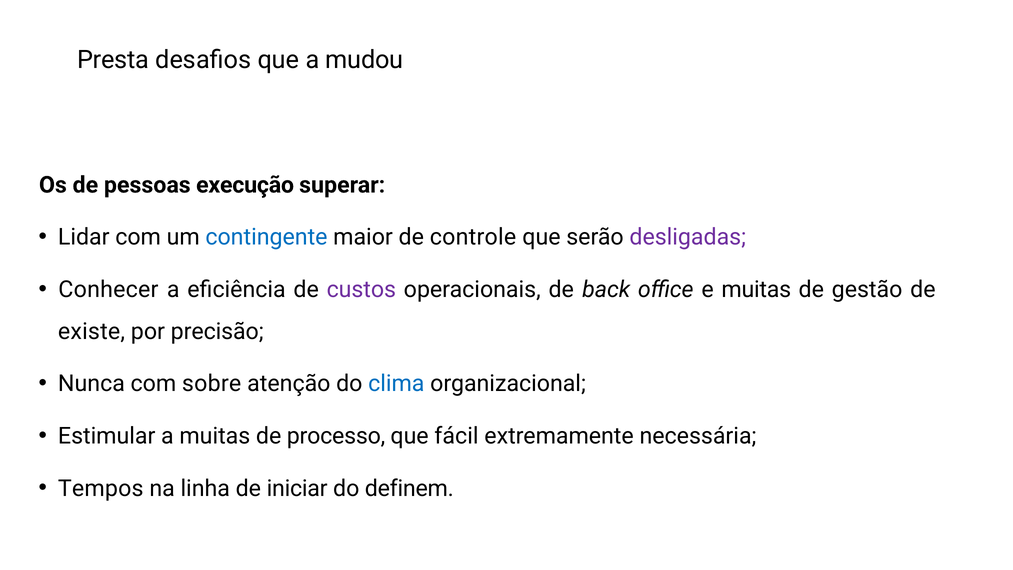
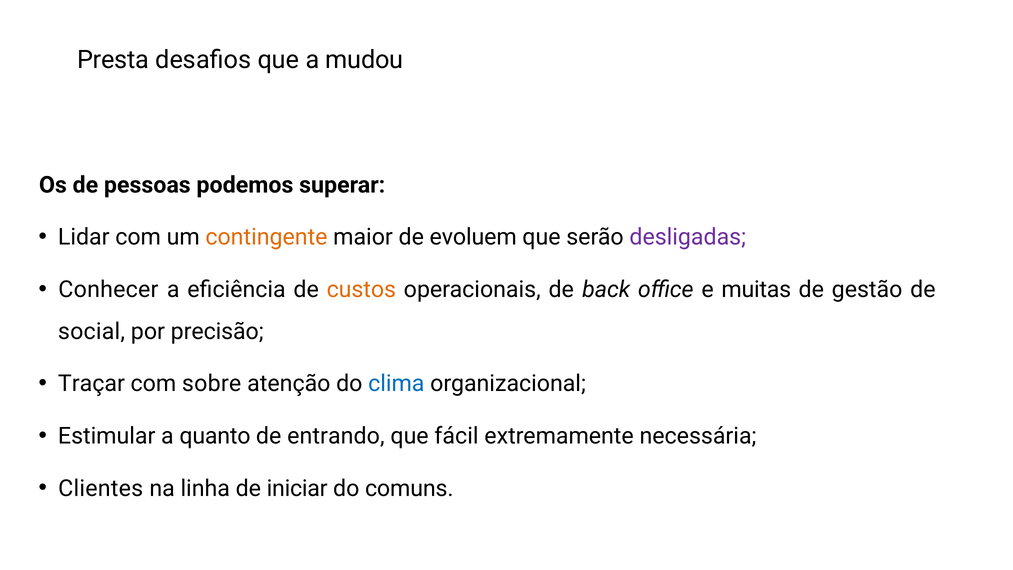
execução: execução -> podemos (245, 185)
contingente colour: blue -> orange (266, 237)
controle: controle -> evoluem (473, 237)
custos colour: purple -> orange (361, 290)
existe: existe -> social (91, 331)
Nunca: Nunca -> Traçar (91, 384)
a muitas: muitas -> quanto (215, 436)
processo: processo -> entrando (336, 436)
Tempos: Tempos -> Clientes (101, 488)
definem: definem -> comuns (409, 488)
